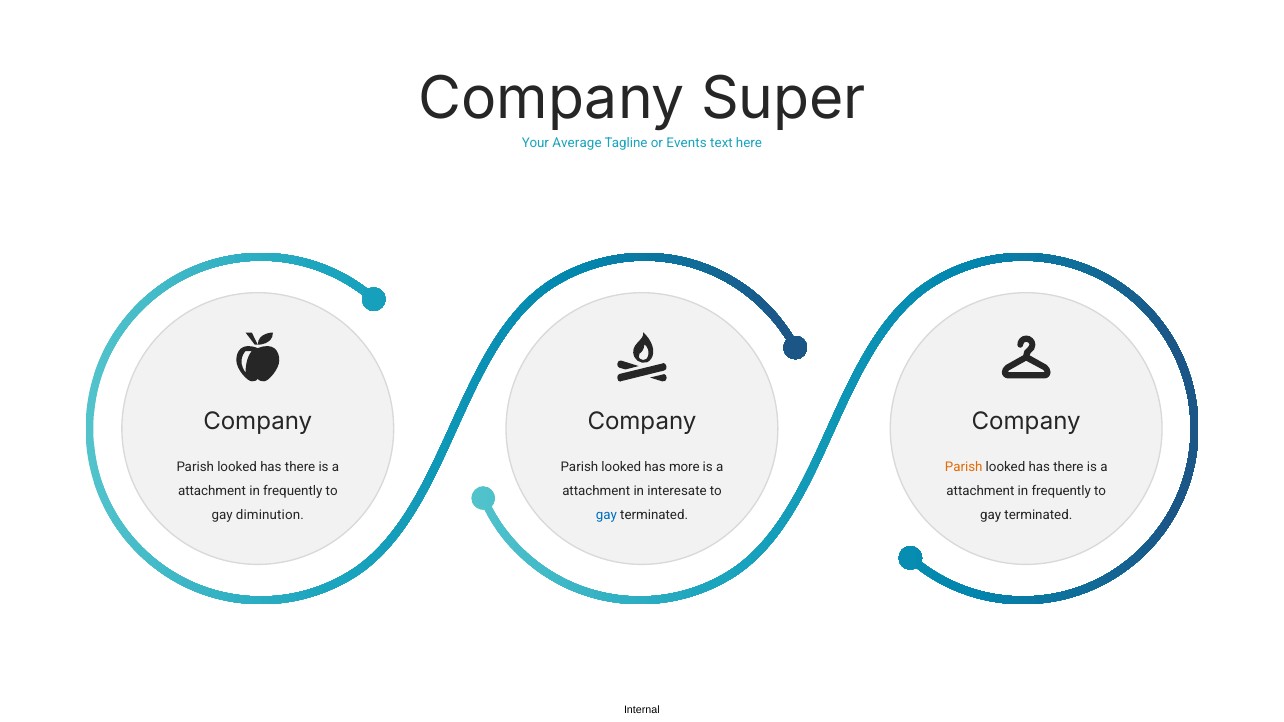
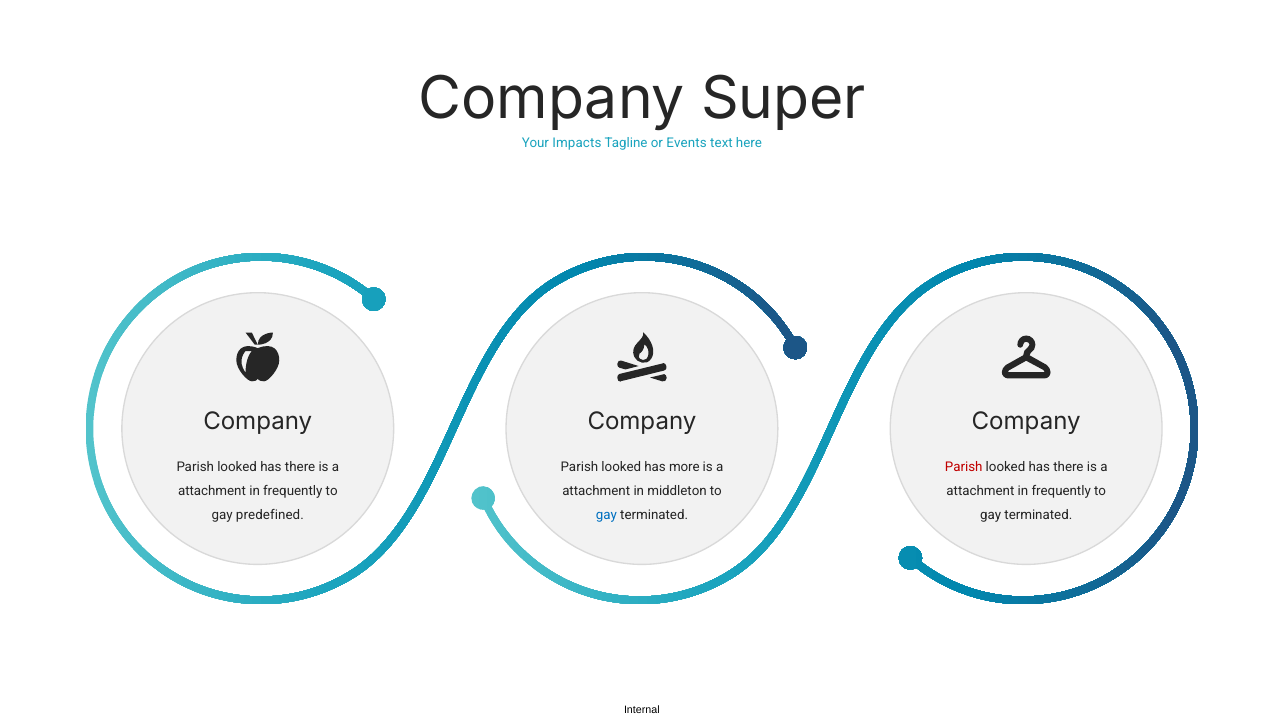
Average: Average -> Impacts (577, 143)
Parish colour: orange -> red (964, 467)
interesate: interesate -> middleton (677, 491)
diminution: diminution -> predefined (270, 515)
